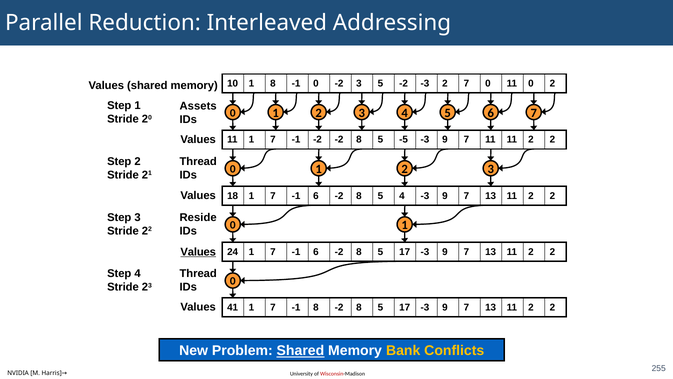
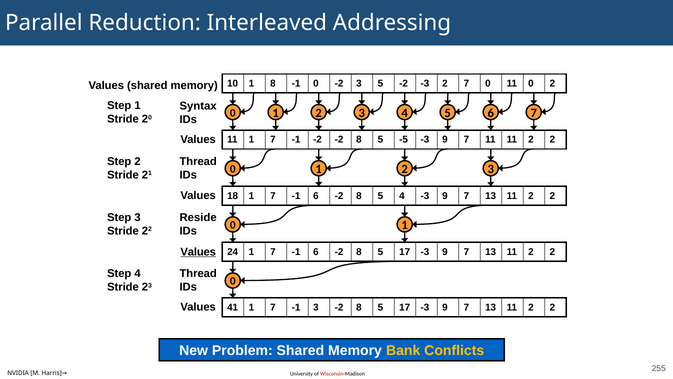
Assets: Assets -> Syntax (198, 106)
-1 8: 8 -> 3 (316, 307)
Shared underline: present -> none (300, 350)
